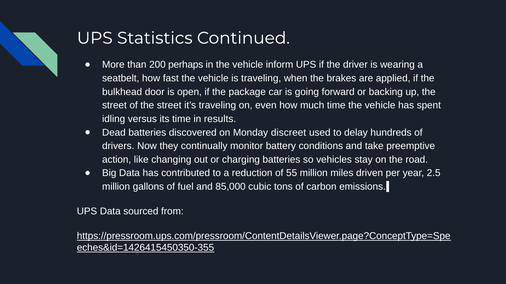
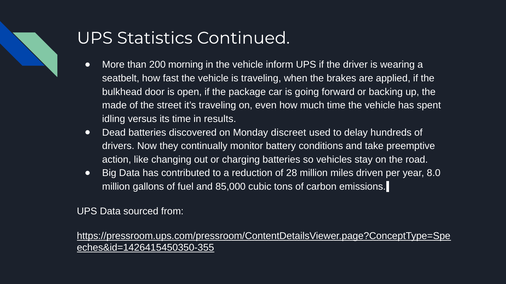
perhaps: perhaps -> morning (186, 65)
street: street -> made (114, 106)
55: 55 -> 28 (292, 173)
2.5: 2.5 -> 8.0 (434, 173)
